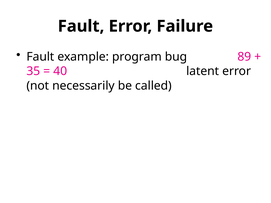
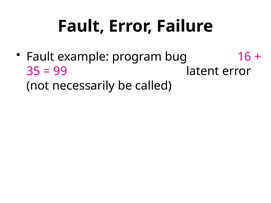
89: 89 -> 16 (244, 57)
40: 40 -> 99 (60, 71)
